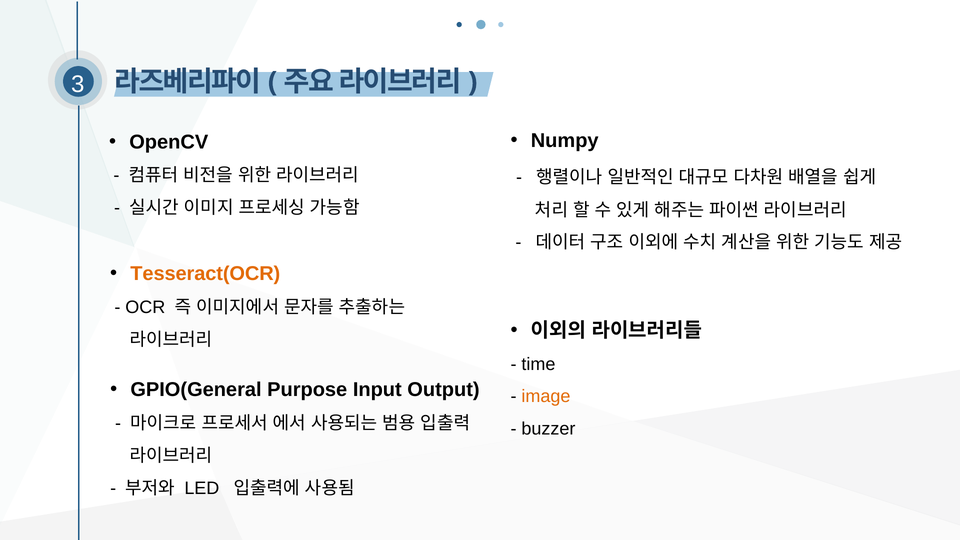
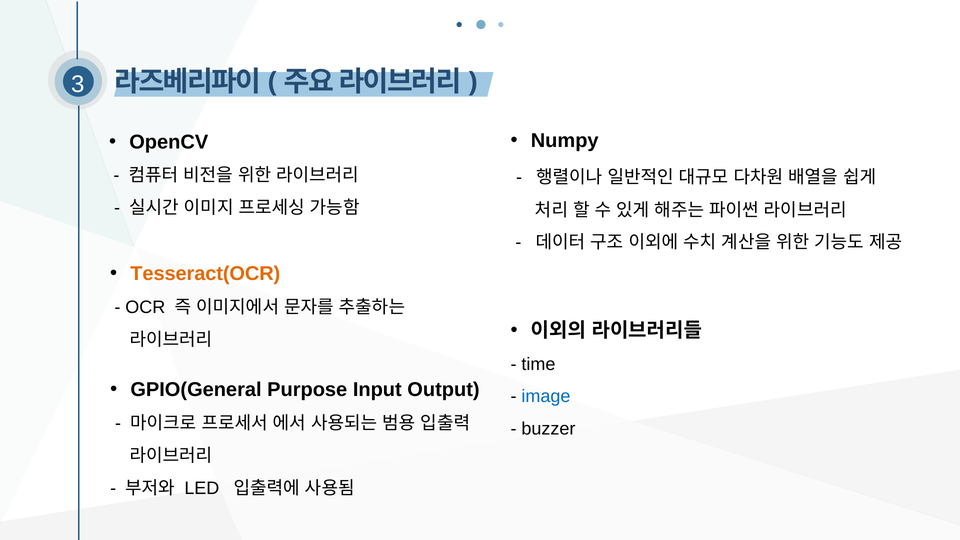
image colour: orange -> blue (546, 397)
